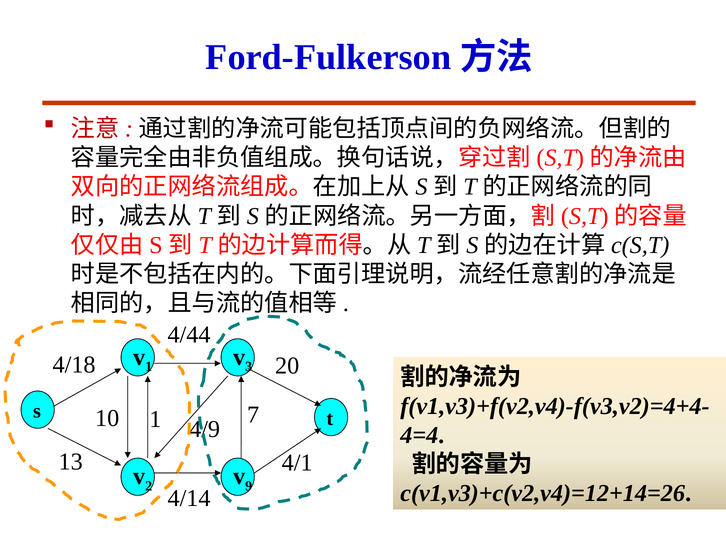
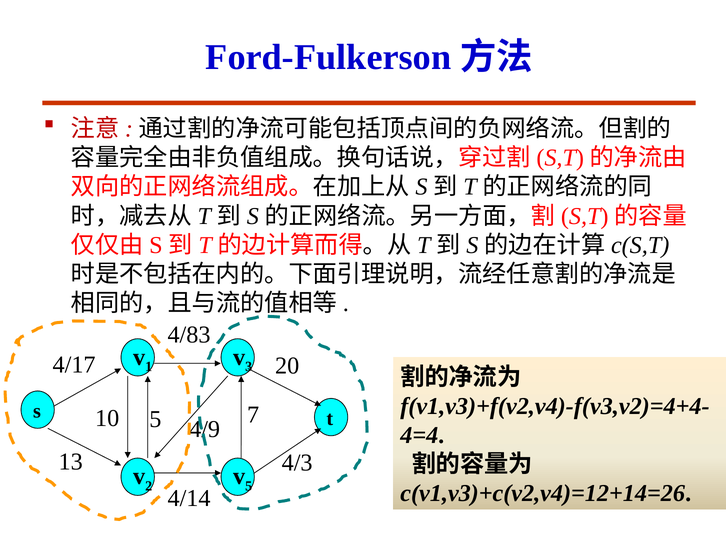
4/44: 4/44 -> 4/83 (189, 334)
4/18: 4/18 -> 4/17 (74, 365)
10 1: 1 -> 5 (155, 419)
4/1: 4/1 -> 4/3 (297, 462)
9: 9 -> 5 (249, 485)
